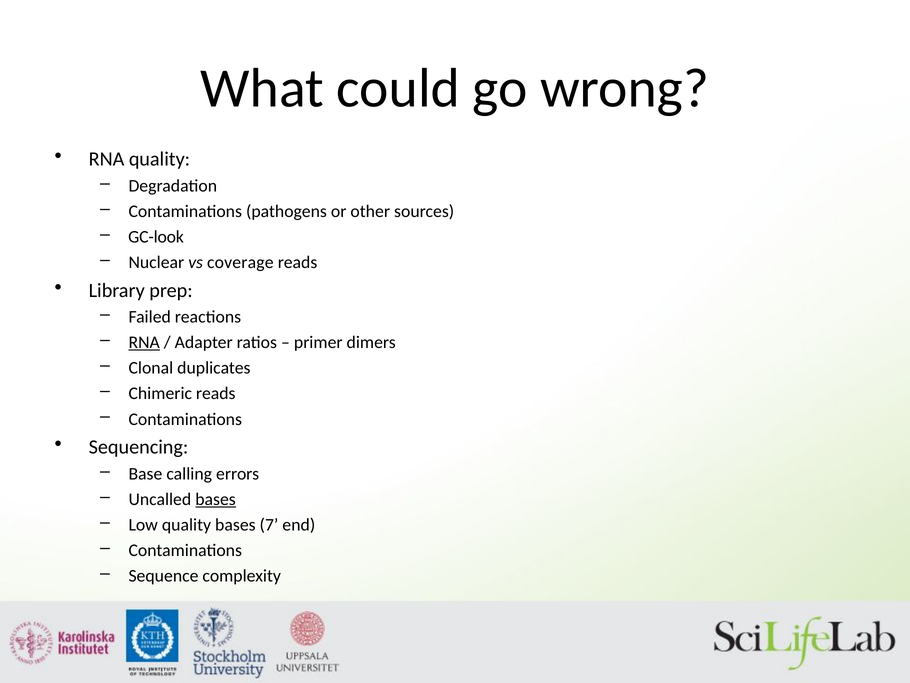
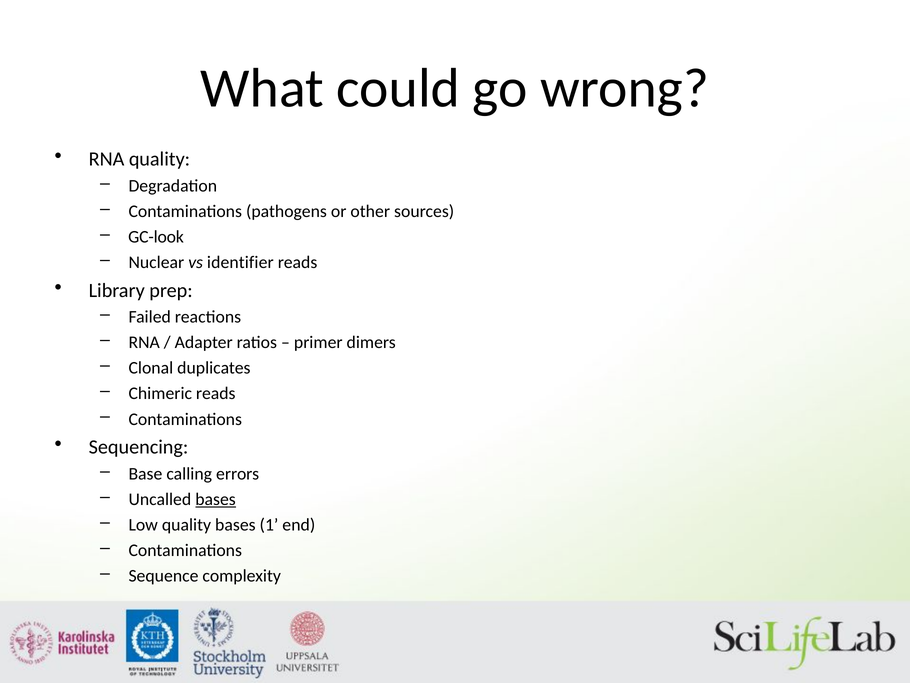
coverage: coverage -> identifier (240, 262)
RNA underline: present -> none (144, 342)
7: 7 -> 1 (269, 524)
